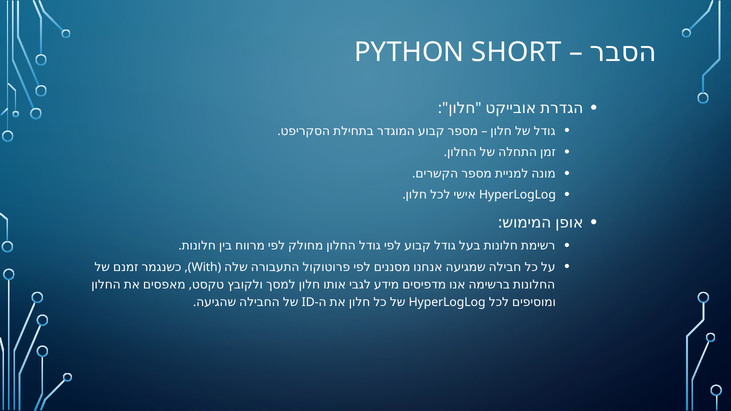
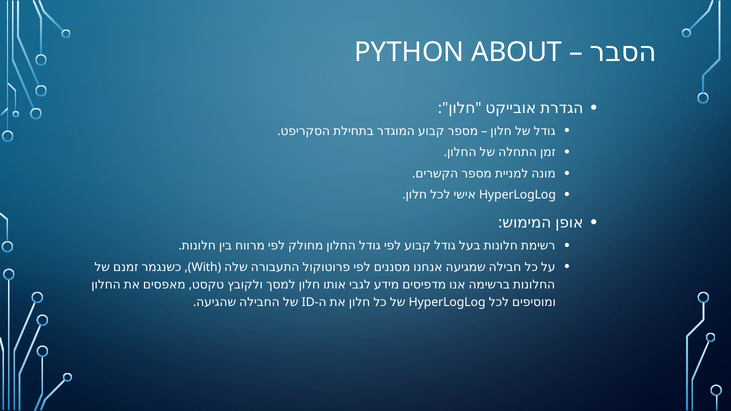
SHORT: SHORT -> ABOUT (517, 52)
